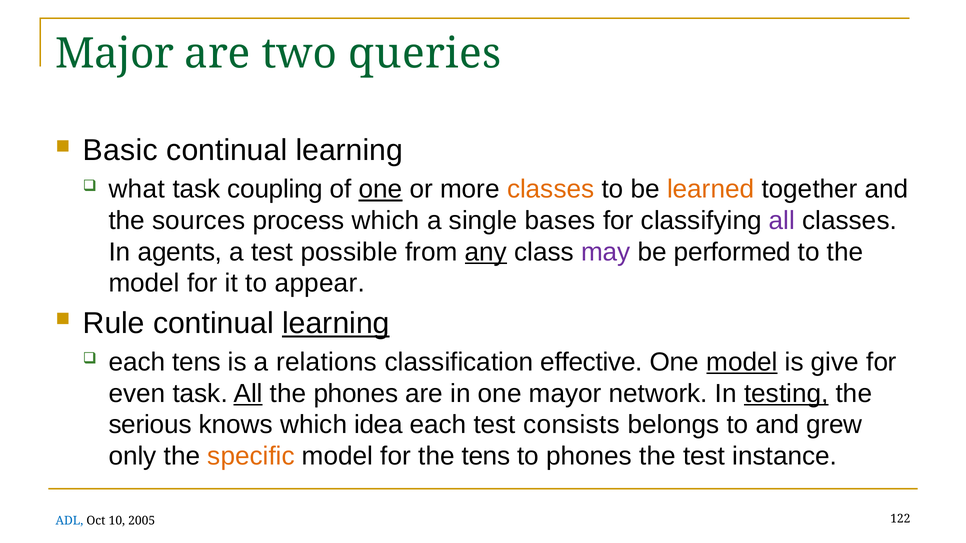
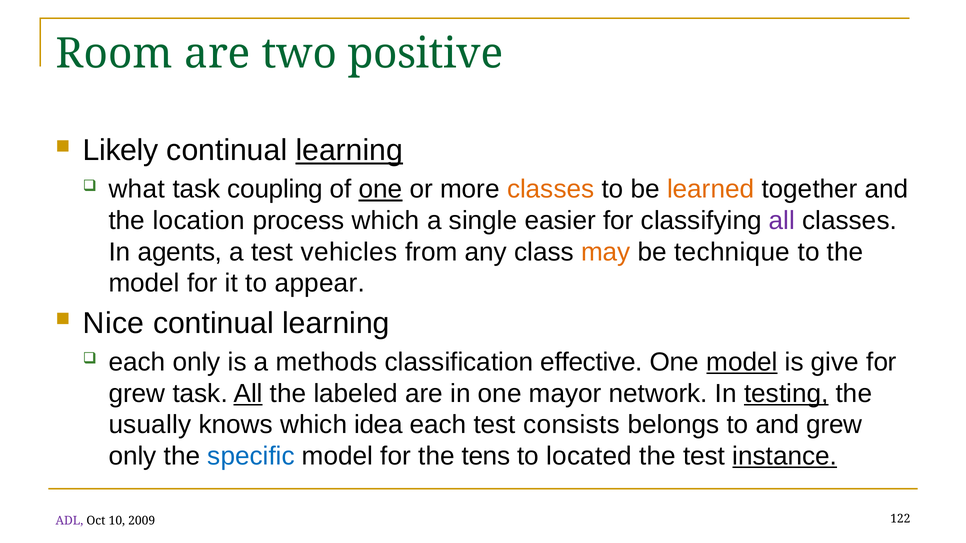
Major: Major -> Room (114, 54)
queries: queries -> positive (425, 54)
Basic: Basic -> Likely (121, 151)
learning underline: none -> present (349, 151)
sources: sources -> location (199, 221)
bases: bases -> easier (560, 221)
possible: possible -> vehicles (349, 252)
any underline: present -> none (486, 252)
may colour: purple -> orange (606, 252)
performed: performed -> technique (732, 252)
Rule: Rule -> Nice (114, 324)
learning underline: present -> none (336, 324)
each tens: tens -> only (197, 362)
relations: relations -> methods (327, 362)
even: even -> grew (137, 394)
the phones: phones -> labeled (356, 394)
serious: serious -> usually (150, 425)
specific colour: orange -> blue (251, 456)
to phones: phones -> located (589, 456)
instance underline: none -> present (785, 456)
ADL colour: blue -> purple (69, 521)
2005: 2005 -> 2009 (142, 521)
